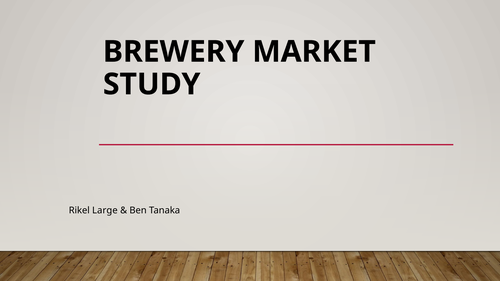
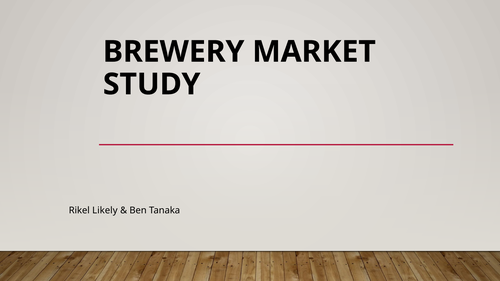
Large: Large -> Likely (105, 211)
